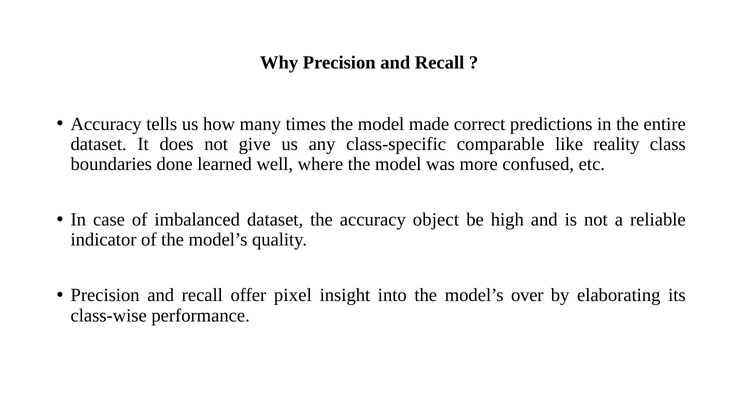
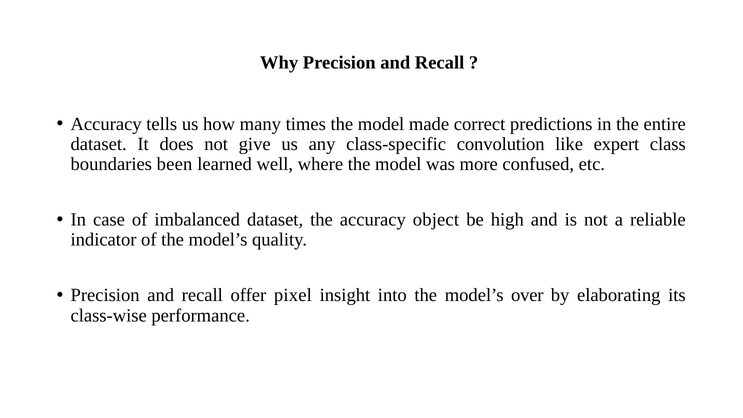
comparable: comparable -> convolution (501, 144)
reality: reality -> expert (616, 144)
done: done -> been (175, 164)
